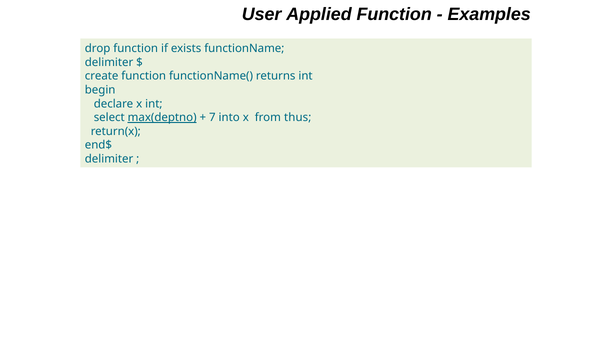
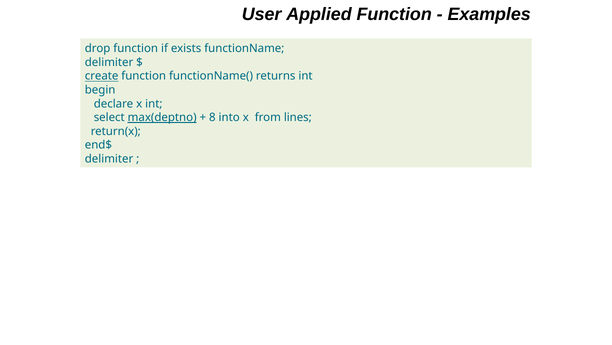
create underline: none -> present (102, 76)
7: 7 -> 8 (212, 117)
thus: thus -> lines (298, 117)
